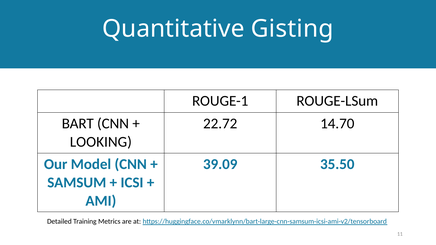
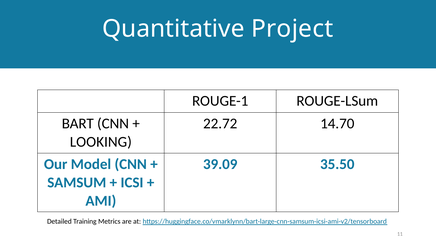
Gisting: Gisting -> Project (292, 29)
